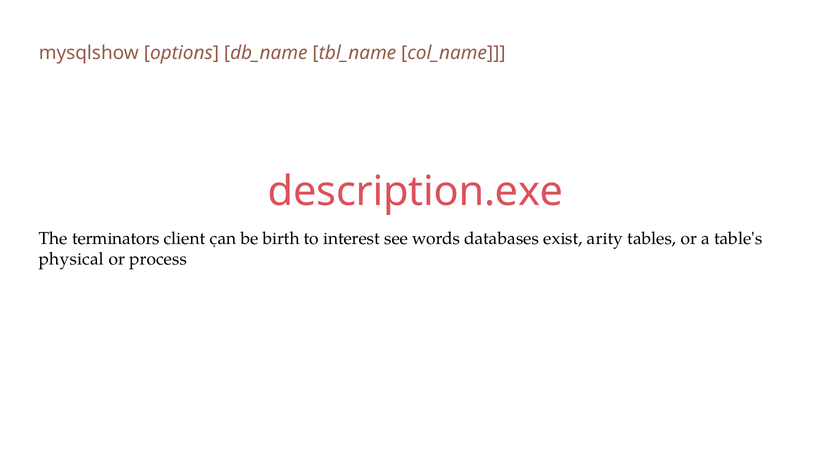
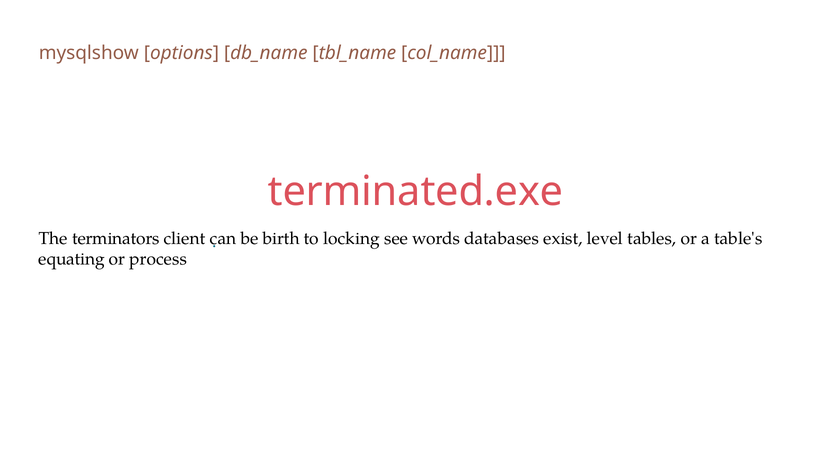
description.exe: description.exe -> terminated.exe (416, 192)
interest: interest -> locking (351, 239)
arity: arity -> level (605, 239)
physical: physical -> equating (72, 259)
